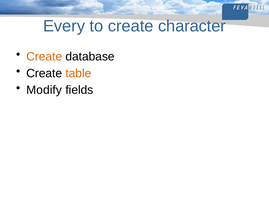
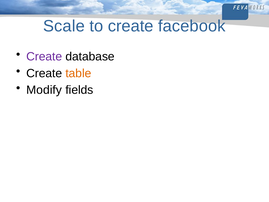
Every: Every -> Scale (64, 26)
character: character -> facebook (192, 26)
Create colour: orange -> purple (44, 56)
